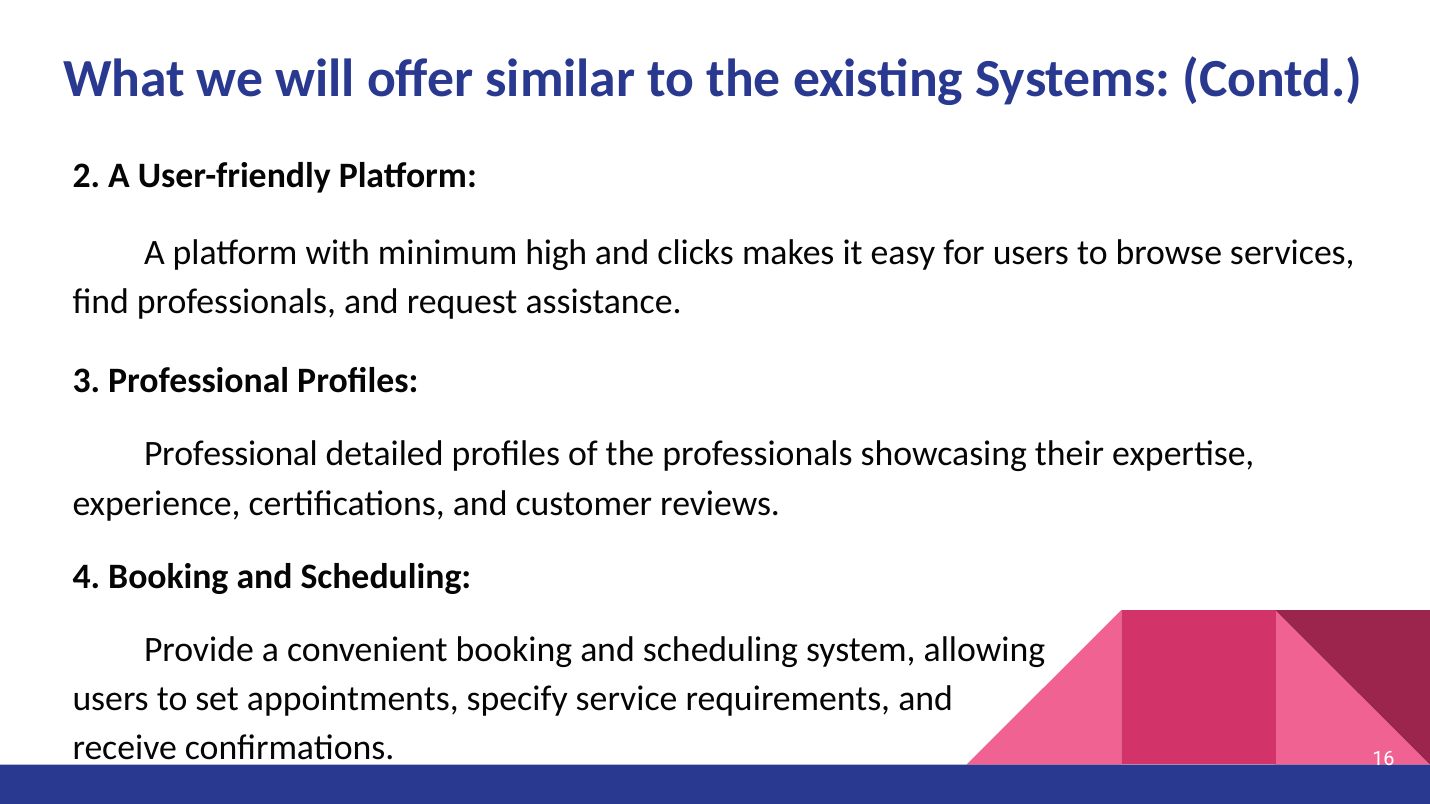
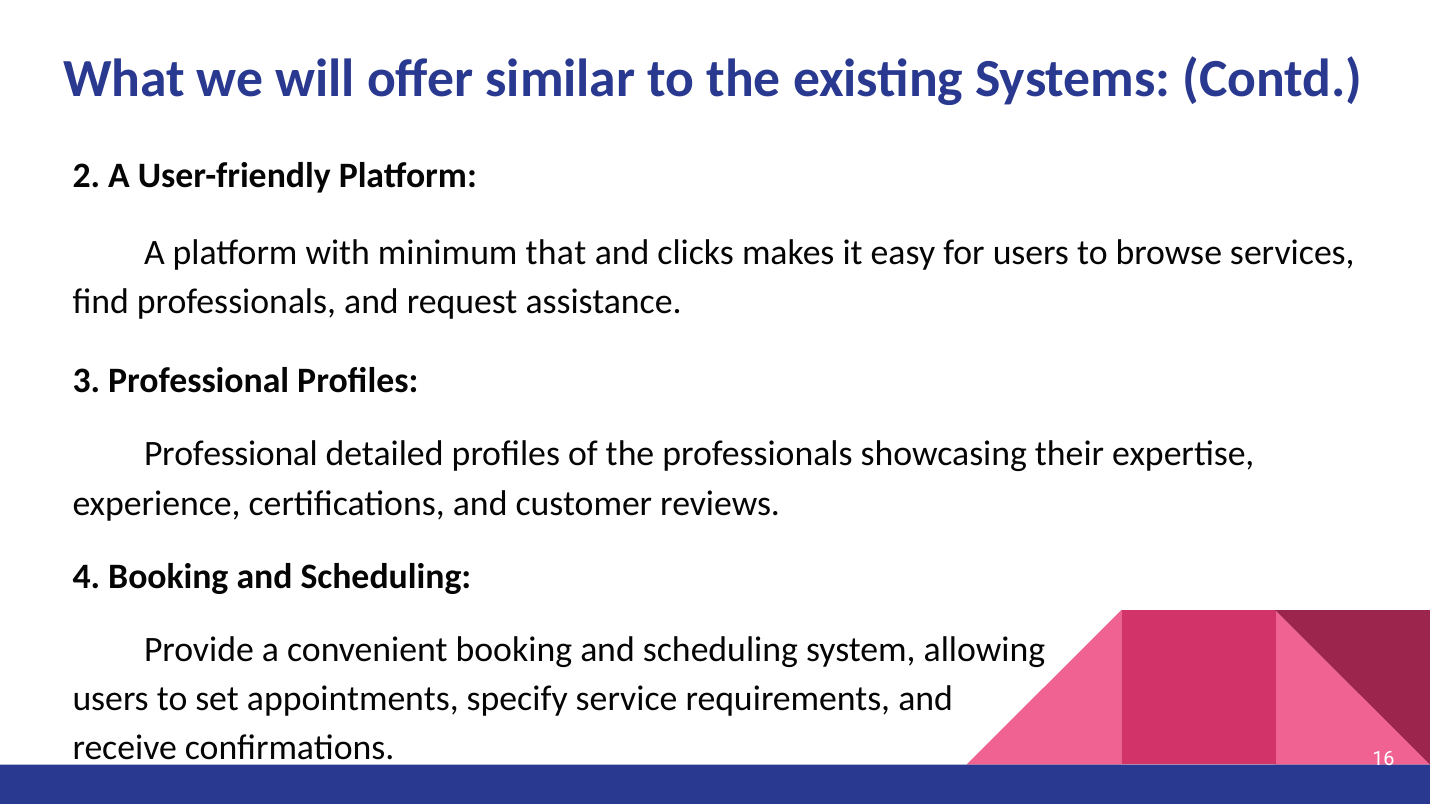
high: high -> that (556, 252)
